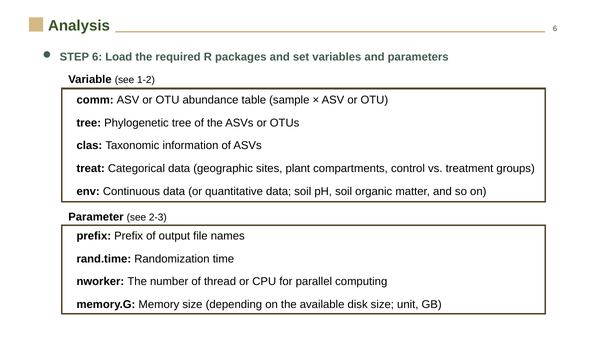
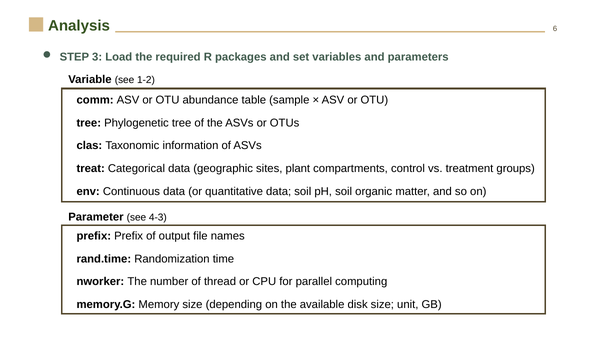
STEP 6: 6 -> 3 (97, 57)
2-3: 2-3 -> 4-3 (158, 218)
